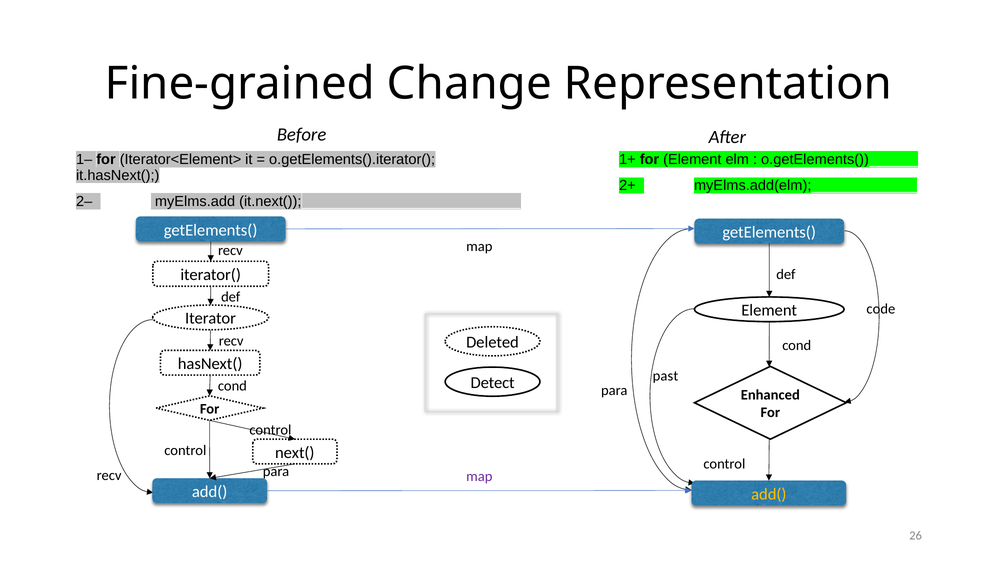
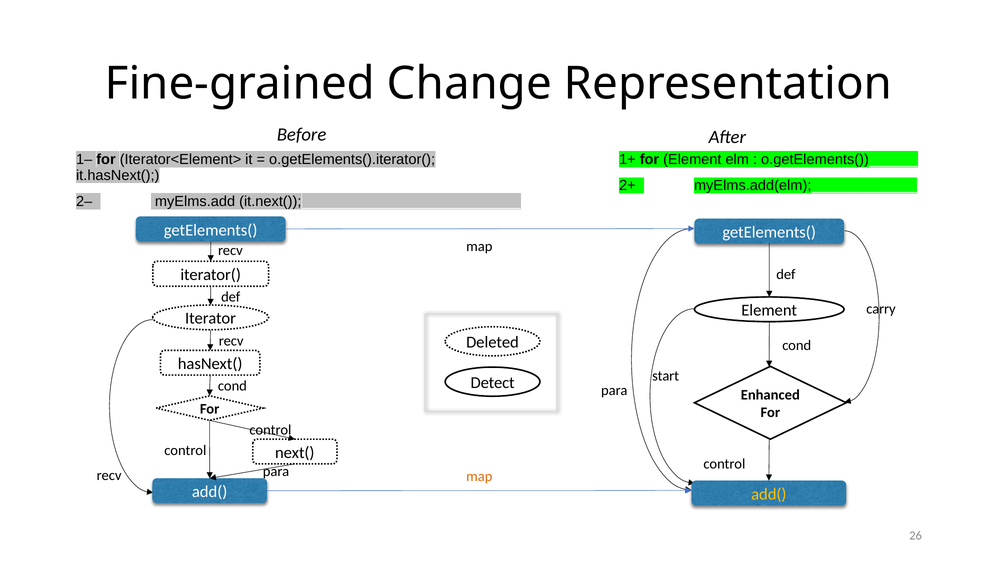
code: code -> carry (881, 309)
past: past -> start (666, 376)
map colour: purple -> orange (479, 477)
